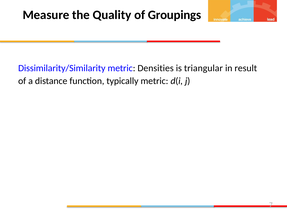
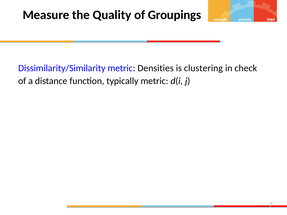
triangular: triangular -> clustering (203, 68)
result: result -> check (246, 68)
